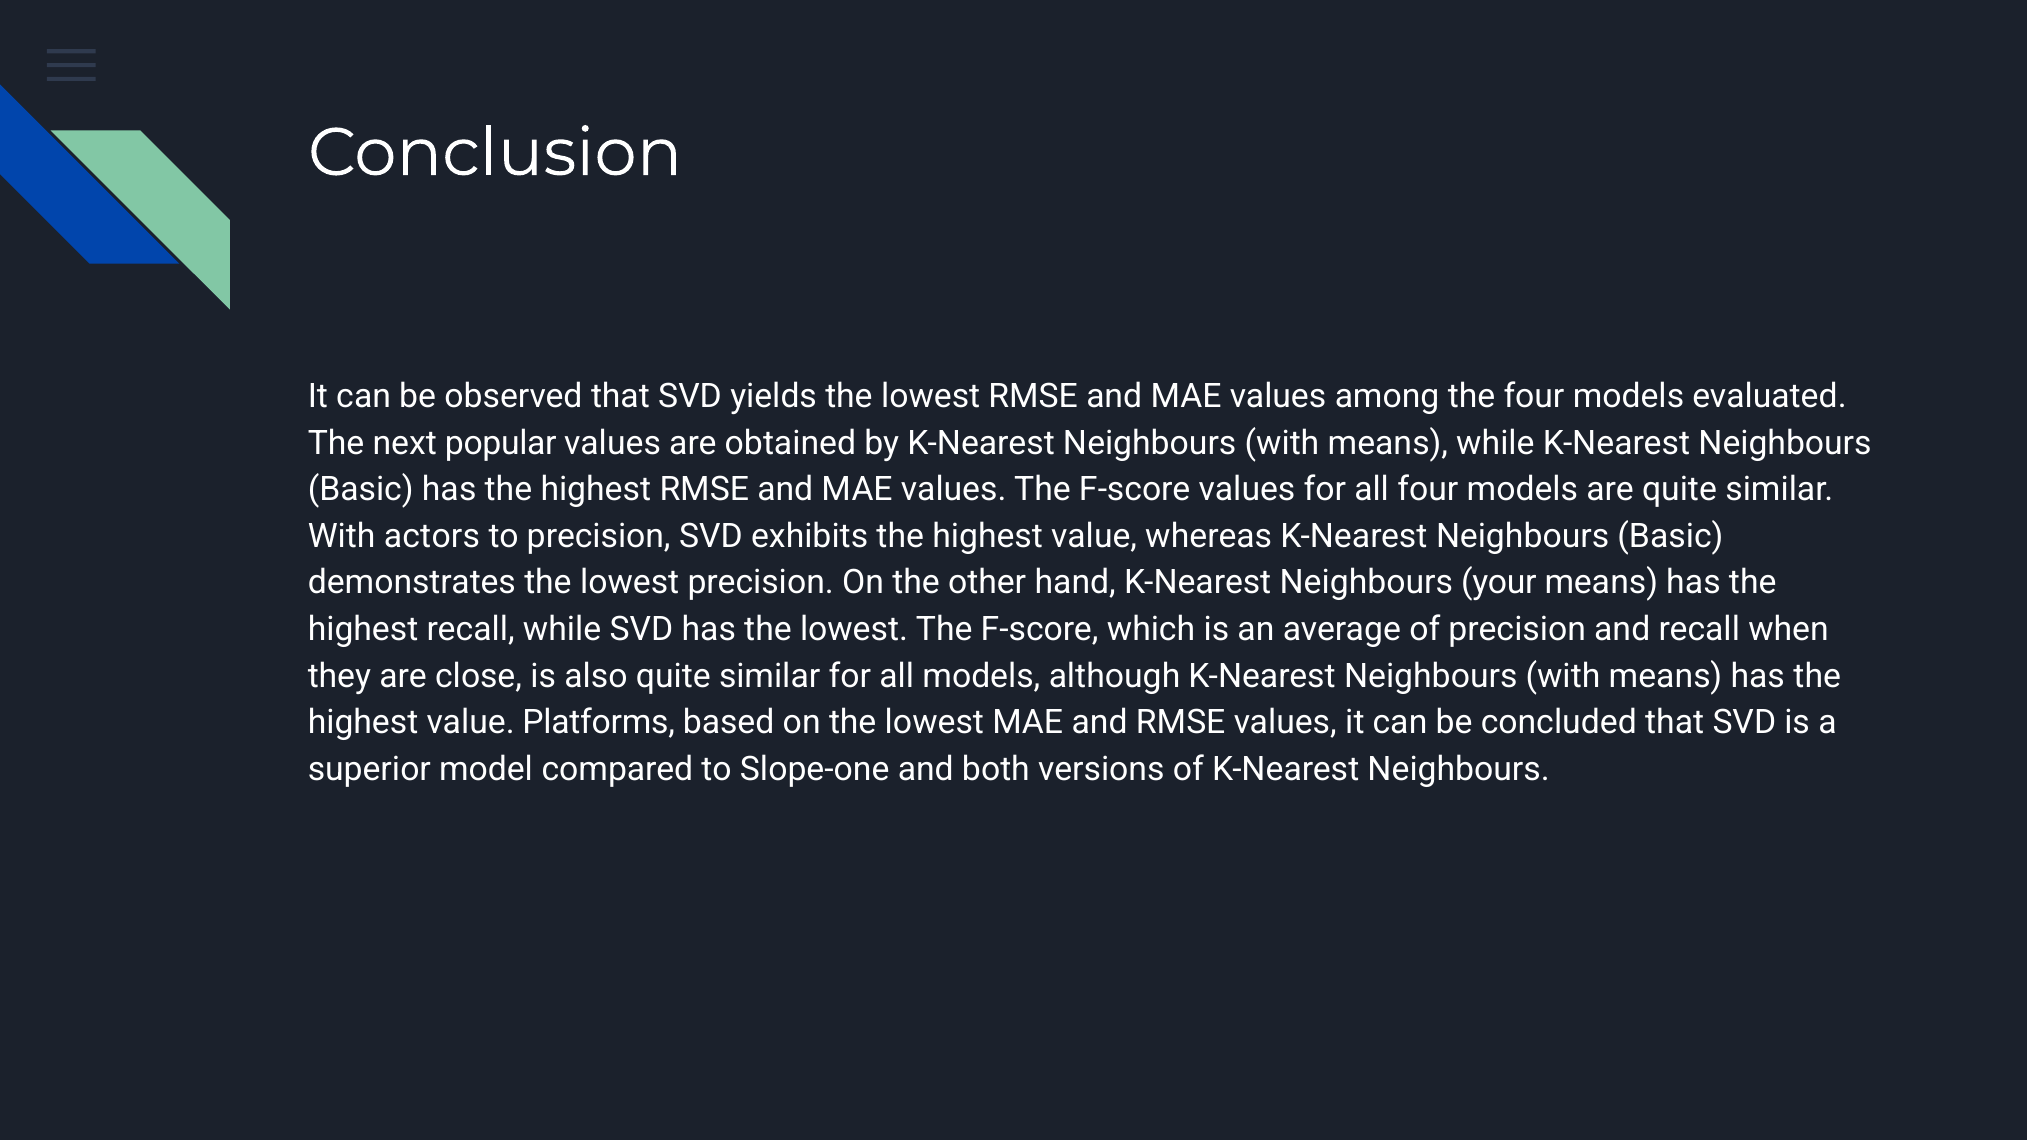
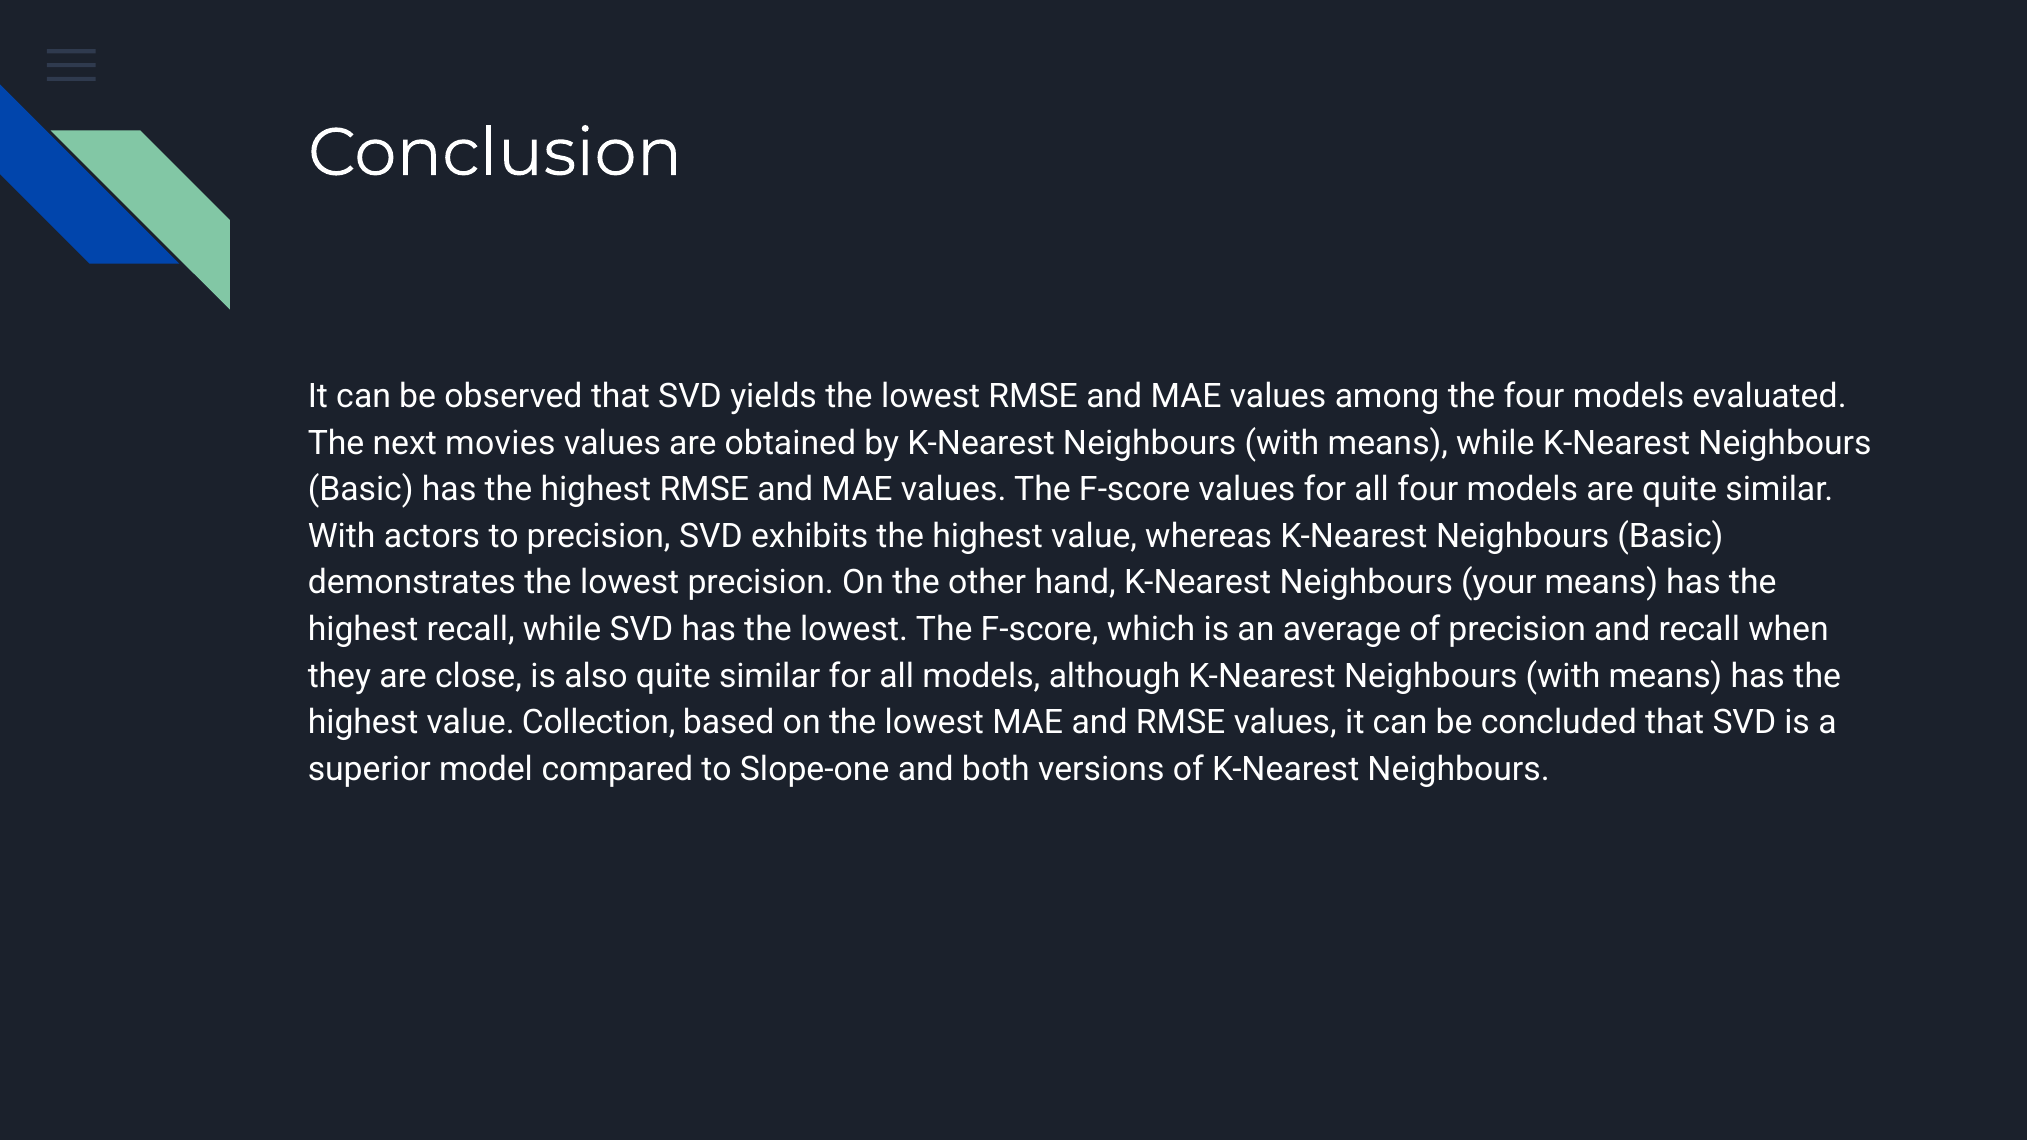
popular: popular -> movies (500, 443)
Platforms: Platforms -> Collection (599, 723)
